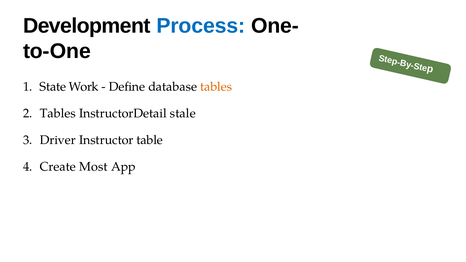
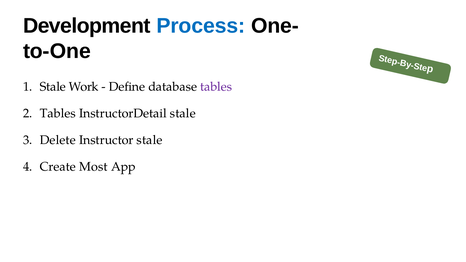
State: State -> Stale (53, 87)
tables colour: orange -> purple (216, 87)
Driver: Driver -> Delete (58, 140)
Instructor table: table -> stale (150, 140)
